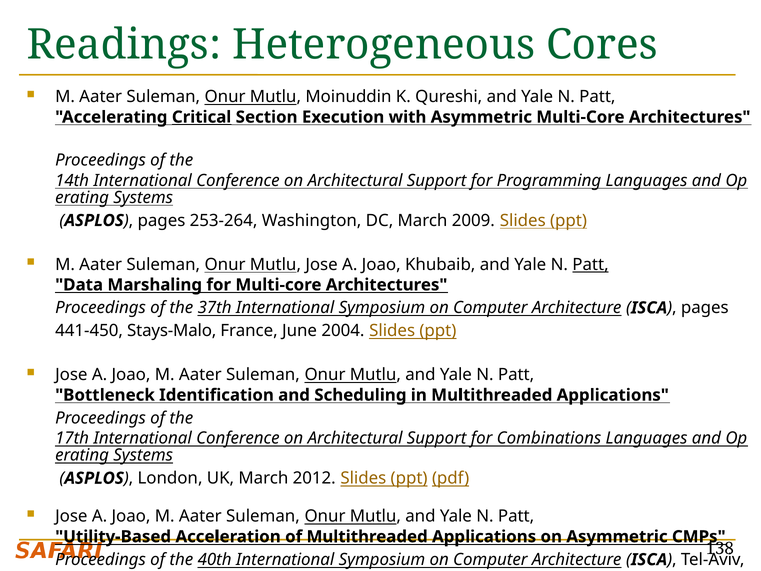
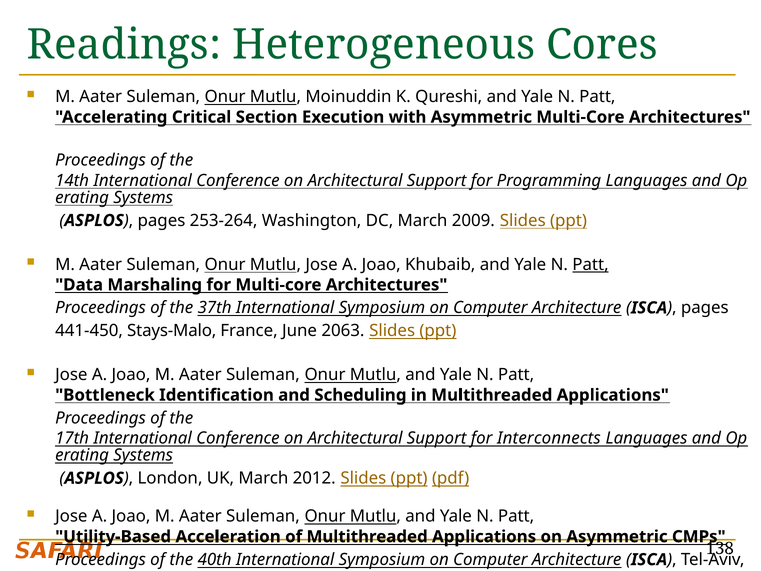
Critical underline: present -> none (202, 117)
2004: 2004 -> 2063 (343, 331)
Combinations: Combinations -> Interconnects (549, 438)
